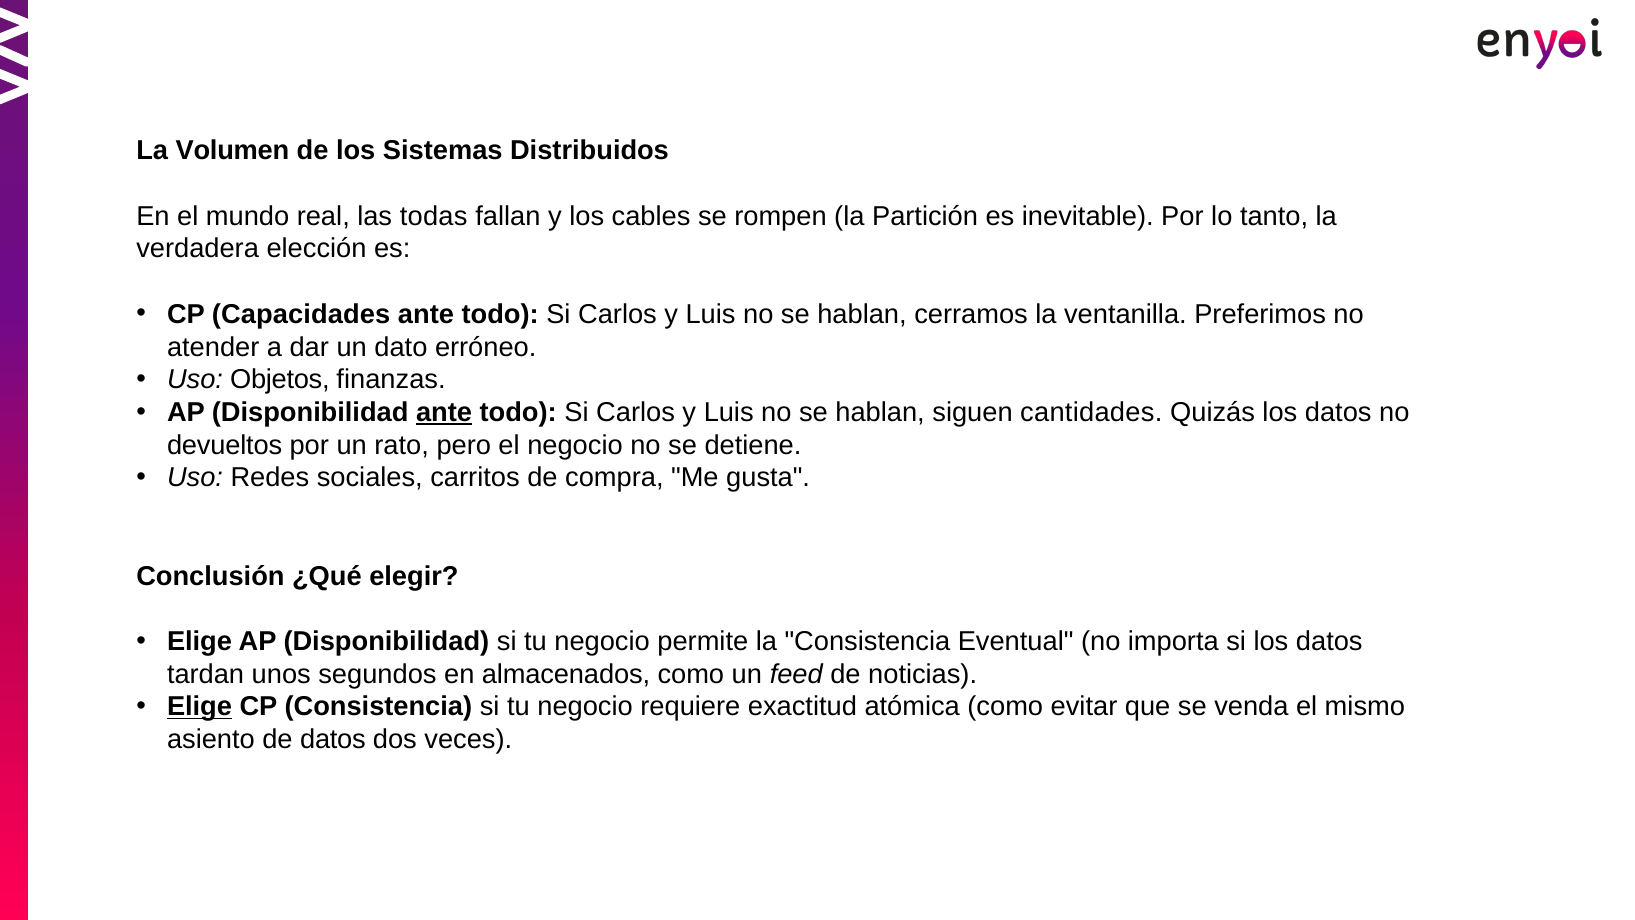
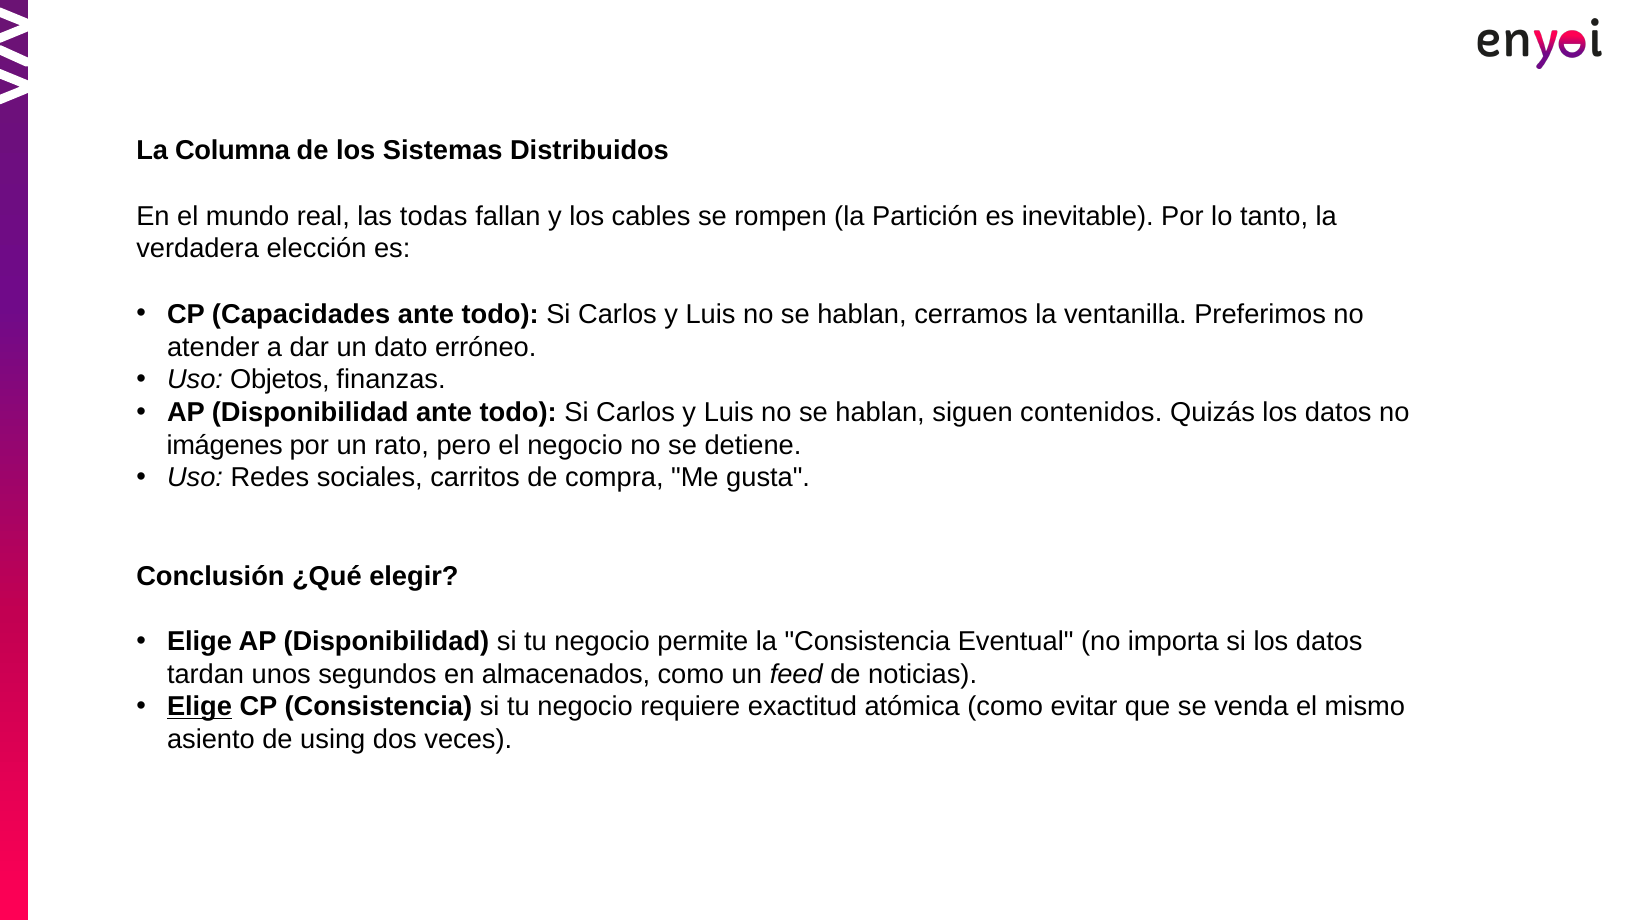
Volumen: Volumen -> Columna (232, 151)
ante underline: present -> none (444, 412)
cantidades: cantidades -> contenidos (1091, 412)
devueltos: devueltos -> imágenes (225, 445)
de datos: datos -> using (333, 739)
